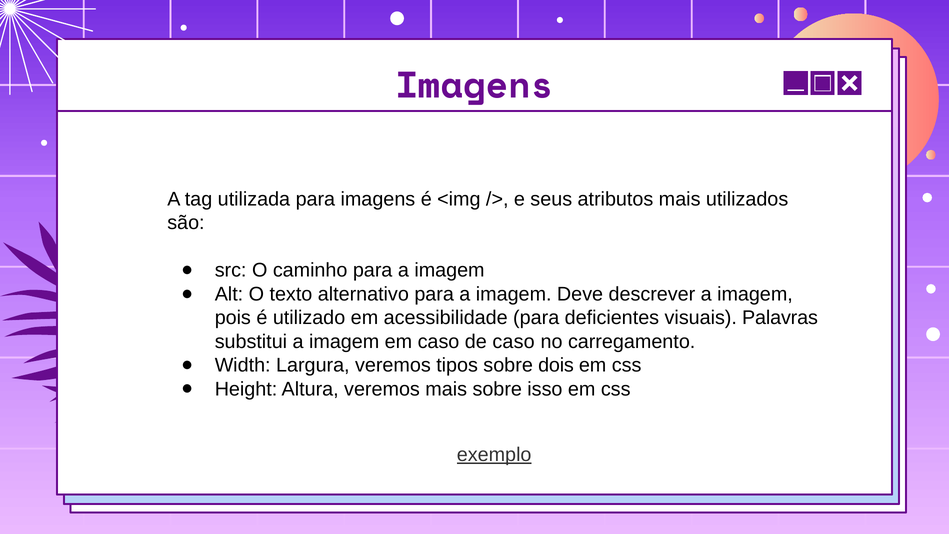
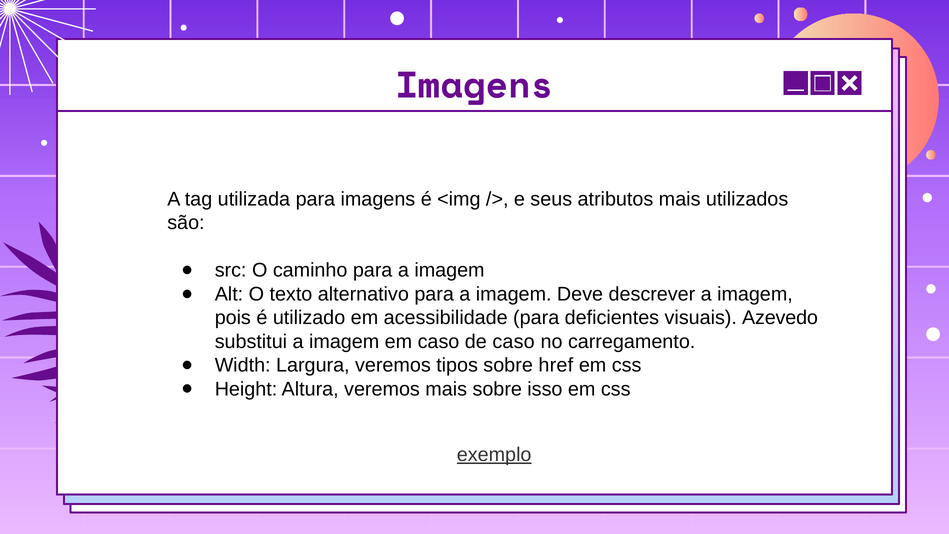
Palavras: Palavras -> Azevedo (780, 318)
dois: dois -> href (556, 365)
